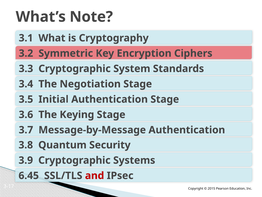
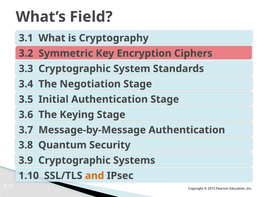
Note: Note -> Field (91, 17)
6.45: 6.45 -> 1.10 (29, 175)
and colour: red -> orange (95, 175)
